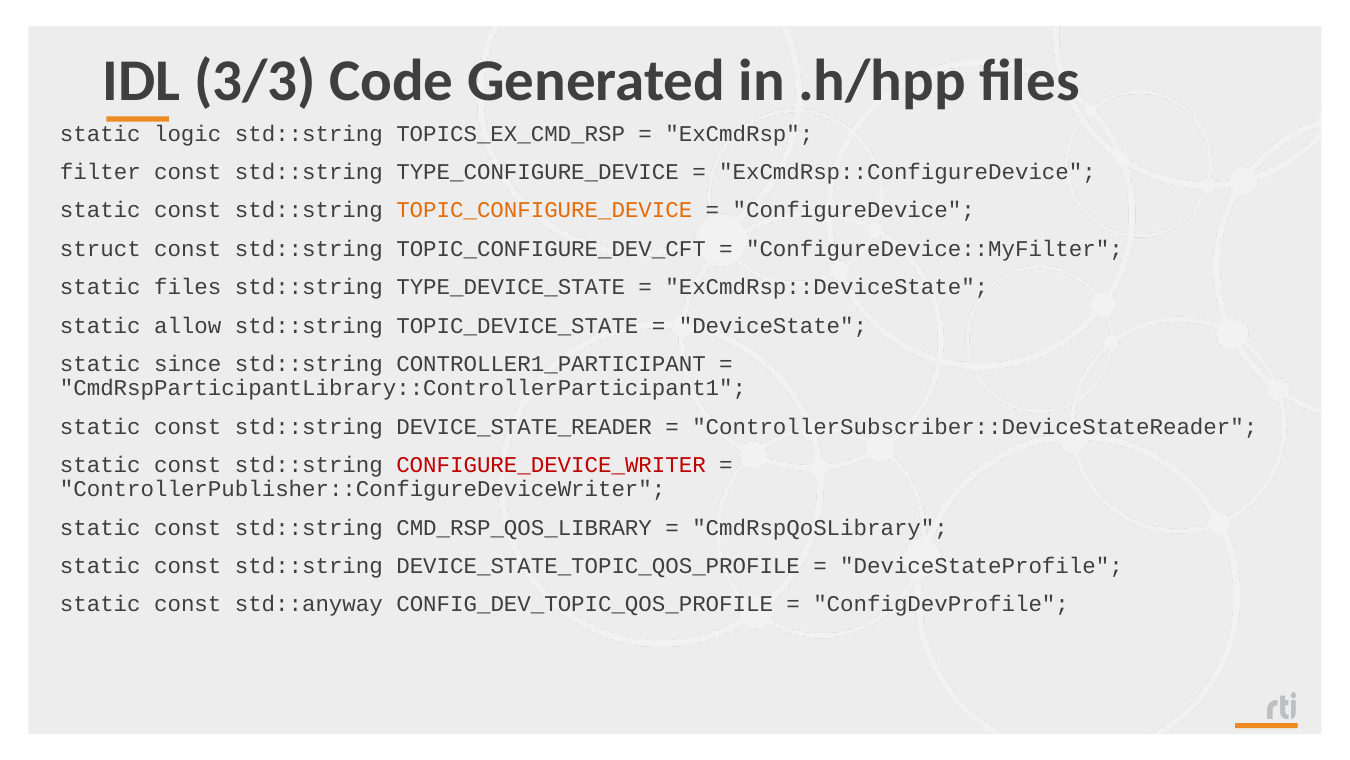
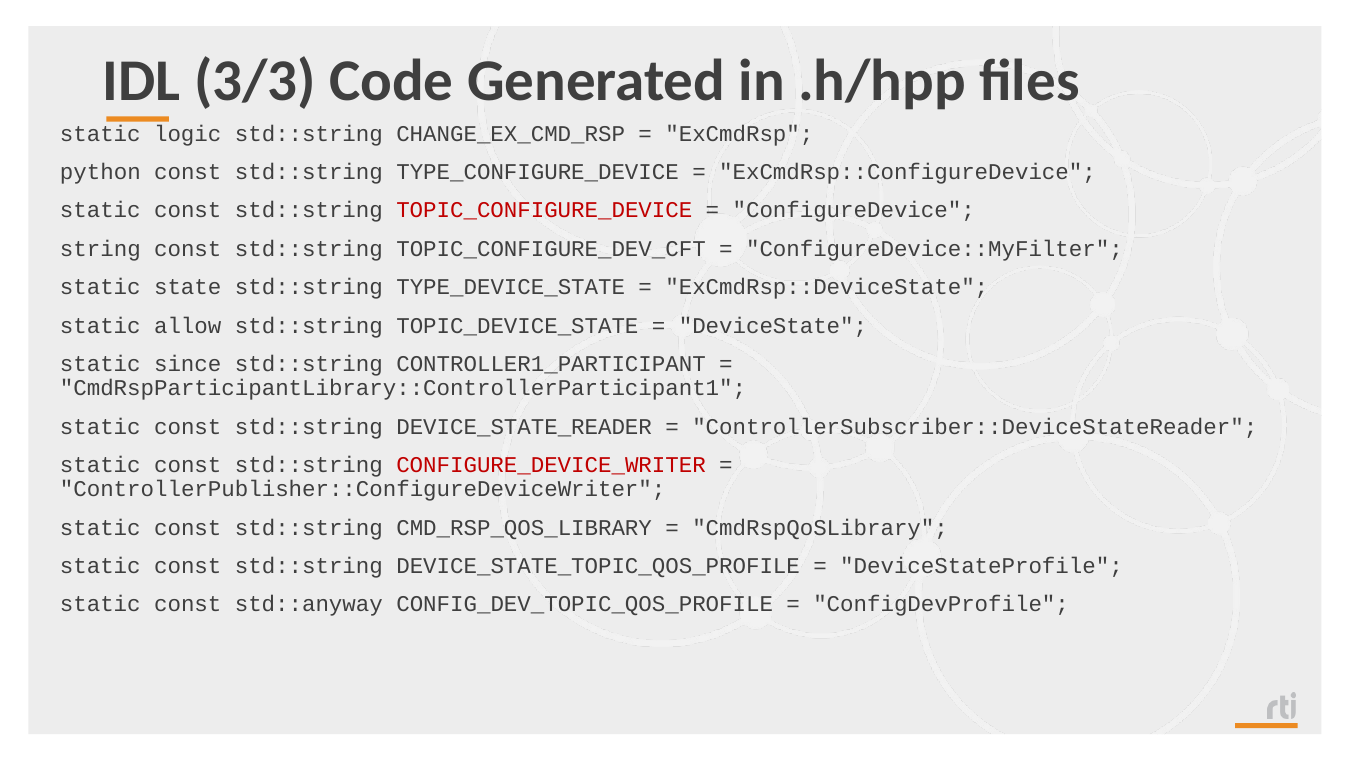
TOPICS_EX_CMD_RSP: TOPICS_EX_CMD_RSP -> CHANGE_EX_CMD_RSP (511, 134)
filter: filter -> python (100, 172)
TOPIC_CONFIGURE_DEVICE colour: orange -> red (544, 210)
struct: struct -> string (100, 249)
static files: files -> state (188, 287)
